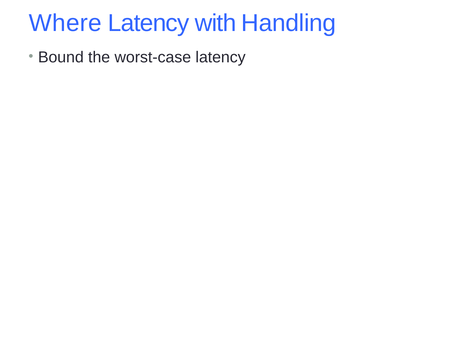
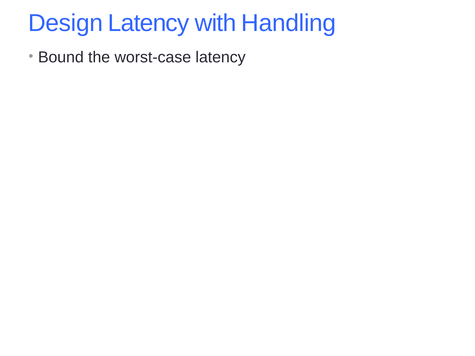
Where: Where -> Design (66, 23)
